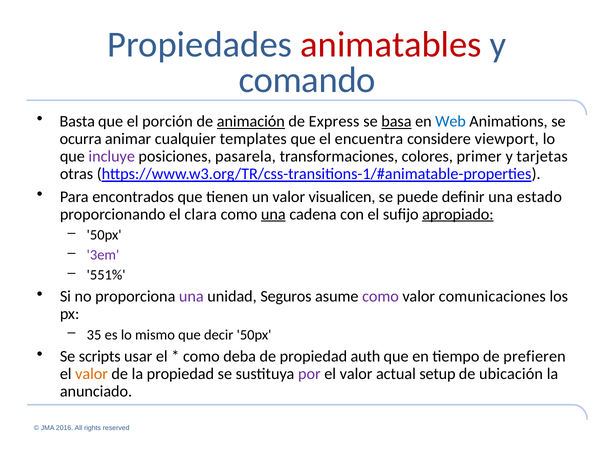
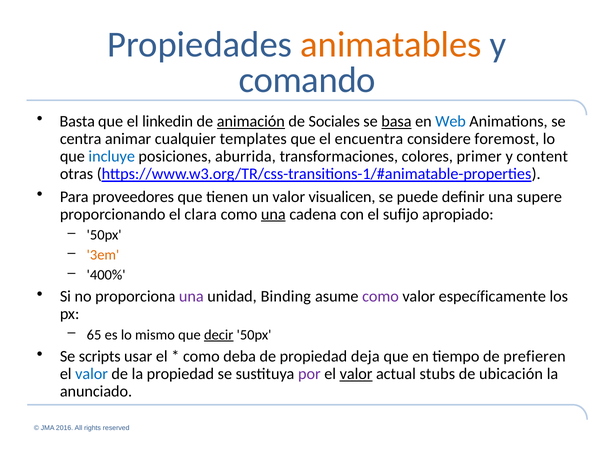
animatables colour: red -> orange (391, 45)
porción: porción -> linkedin (168, 121)
Express: Express -> Sociales (334, 121)
ocurra: ocurra -> centra (81, 139)
viewport: viewport -> foremost (507, 139)
incluye colour: purple -> blue (112, 156)
pasarela: pasarela -> aburrida (245, 156)
tarjetas: tarjetas -> content (542, 156)
encontrados: encontrados -> proveedores (133, 196)
estado: estado -> supere (539, 196)
apropiado underline: present -> none (458, 214)
3em colour: purple -> orange (103, 255)
551%: 551% -> 400% (106, 275)
Seguros: Seguros -> Binding (286, 296)
comunicaciones: comunicaciones -> específicamente (492, 296)
35: 35 -> 65 (94, 334)
decir underline: none -> present (219, 334)
auth: auth -> deja (365, 356)
valor colour: orange -> blue (92, 374)
valor underline: none -> present (356, 374)
setup: setup -> stubs (437, 374)
